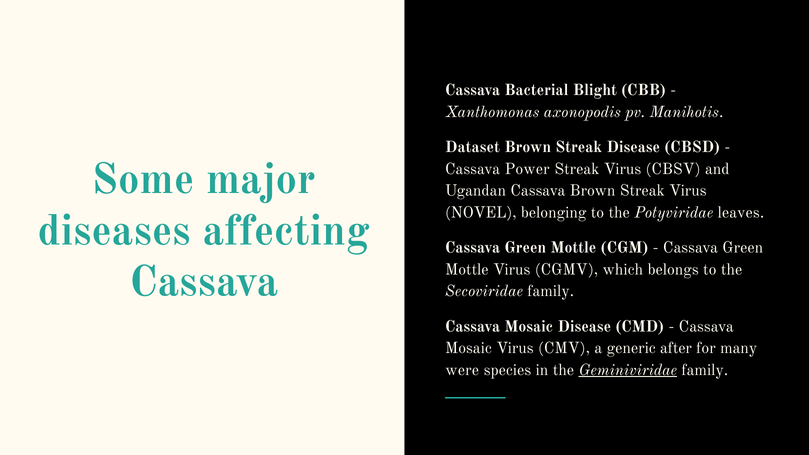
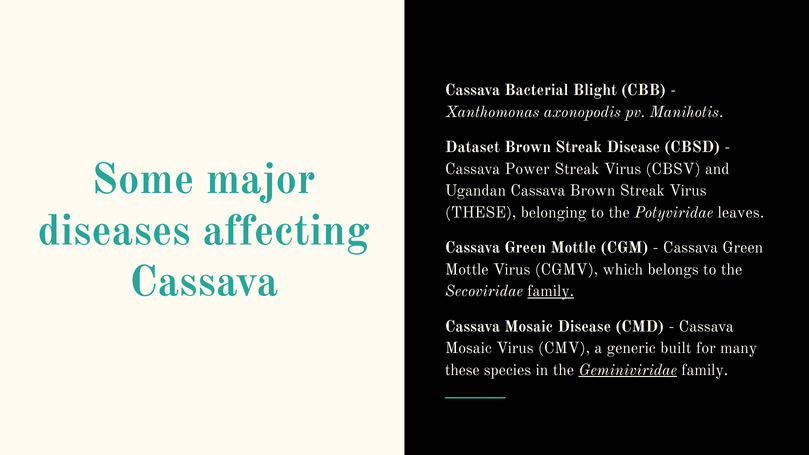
NOVEL: NOVEL -> THESE (481, 212)
family underline: none -> present (551, 291)
after: after -> built (676, 348)
were: were -> these (462, 370)
